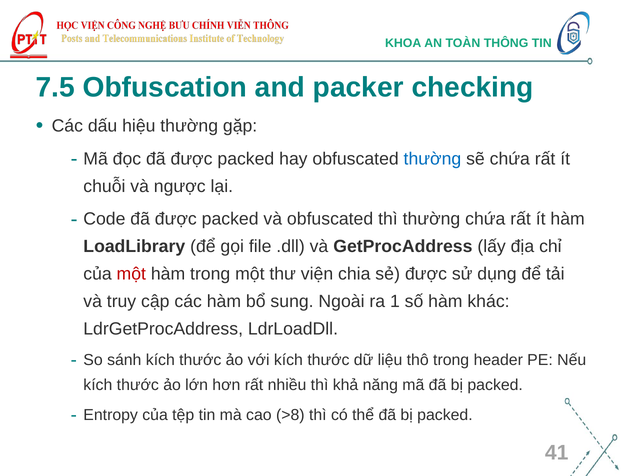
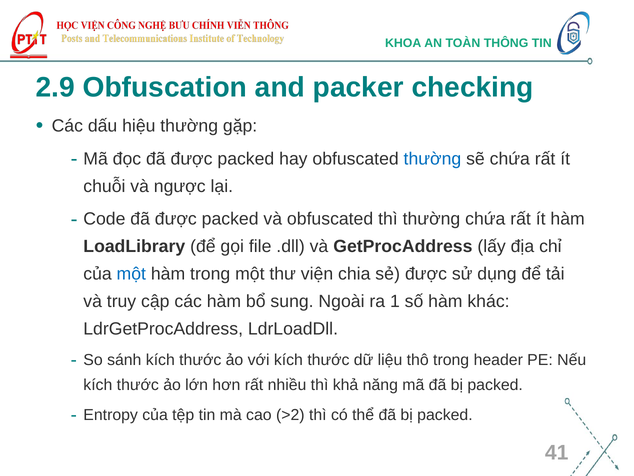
7.5: 7.5 -> 2.9 (55, 87)
một colour: red -> blue (131, 274)
>8: >8 -> >2 (290, 414)
